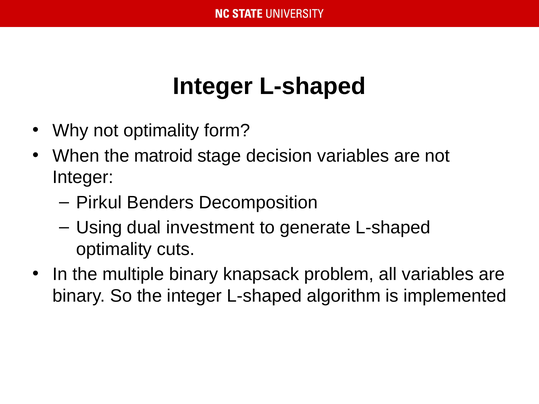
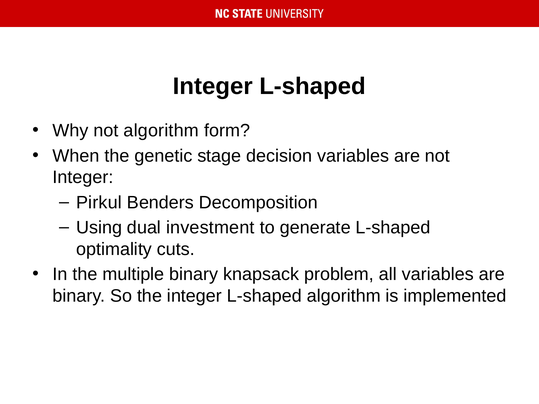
not optimality: optimality -> algorithm (161, 131)
matroid: matroid -> genetic (163, 156)
